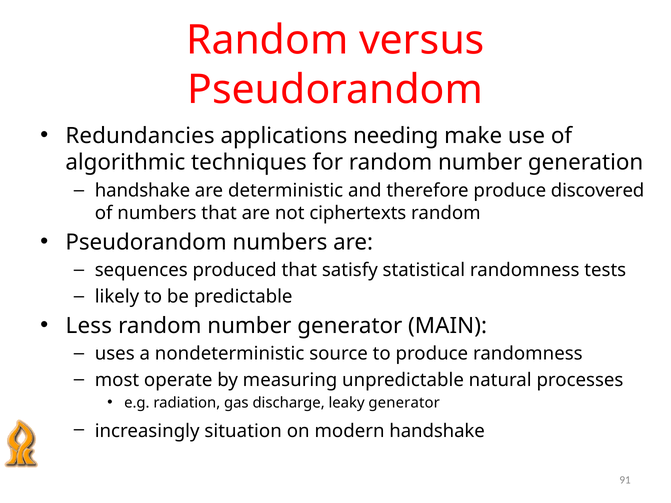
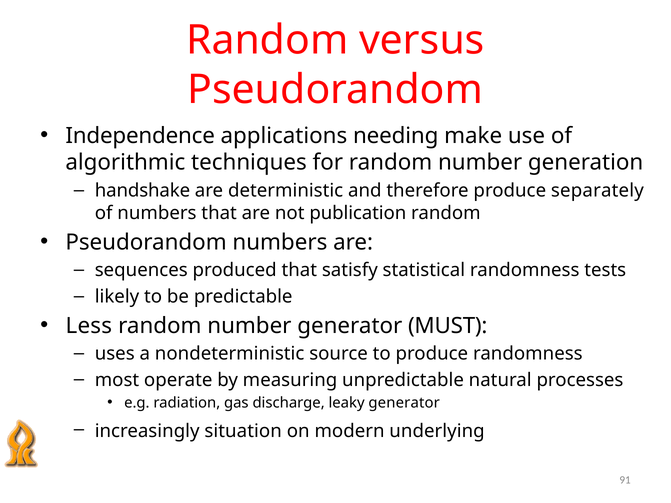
Redundancies: Redundancies -> Independence (140, 136)
discovered: discovered -> separately (597, 191)
ciphertexts: ciphertexts -> publication (358, 213)
MAIN: MAIN -> MUST (448, 326)
modern handshake: handshake -> underlying (437, 432)
